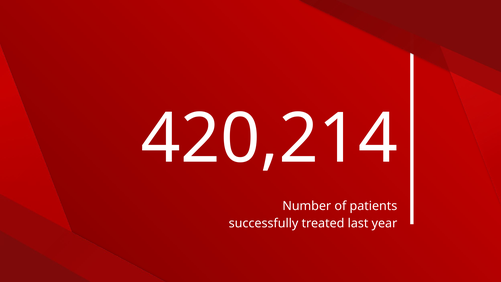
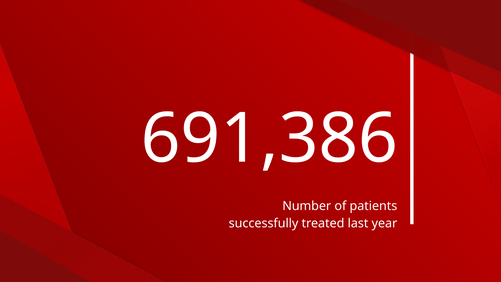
420,214: 420,214 -> 691,386 (269, 139)
